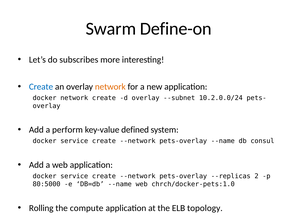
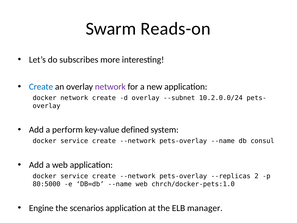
Define-on: Define-on -> Reads-on (176, 29)
network colour: orange -> purple (110, 87)
Rolling: Rolling -> Engine (41, 208)
compute: compute -> scenarios (87, 208)
topology: topology -> manager (205, 208)
